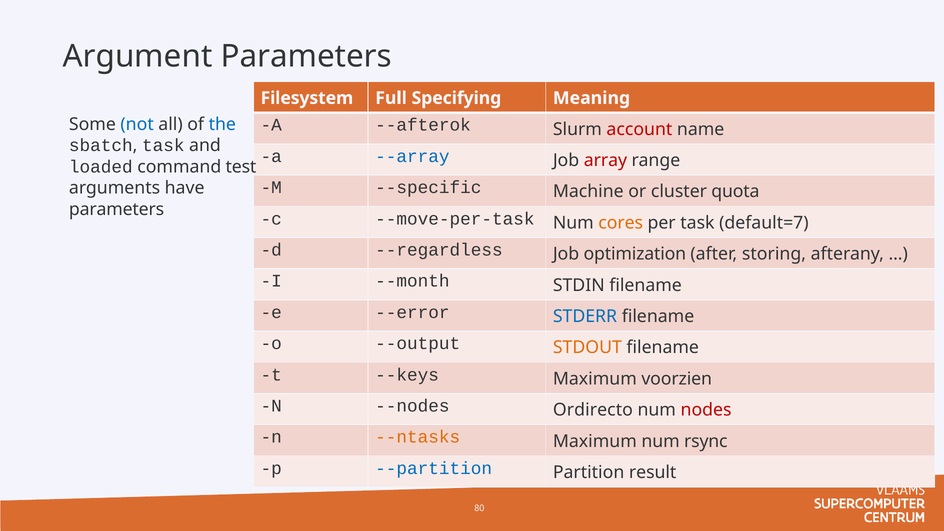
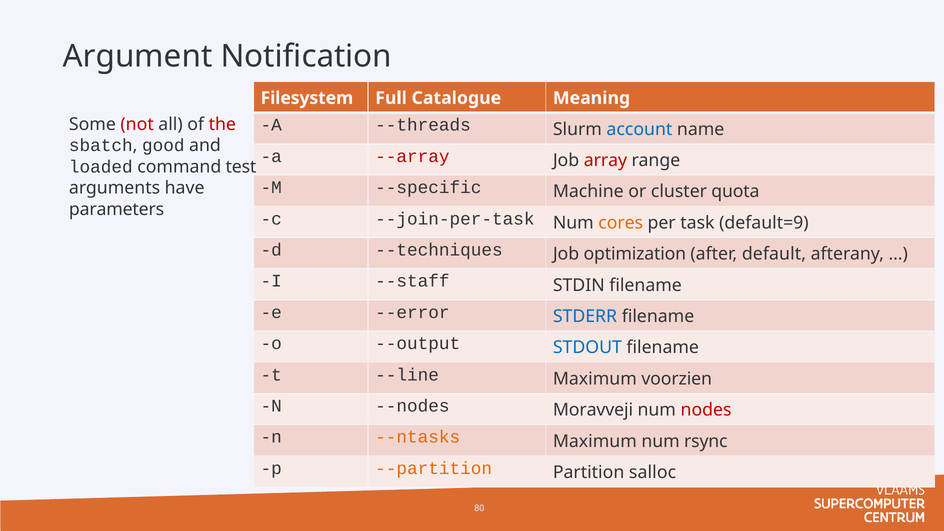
Argument Parameters: Parameters -> Notification (306, 56)
Specifying: Specifying -> Catalogue (456, 98)
--afterok: --afterok -> --threads (423, 125)
account colour: red -> blue (639, 129)
not colour: blue -> red (137, 124)
the colour: blue -> red (222, 124)
sbatch task: task -> good (163, 145)
--array colour: blue -> red (412, 156)
--move-per-task: --move-per-task -> --join-per-task (455, 219)
default=7: default=7 -> default=9 (764, 223)
--regardless: --regardless -> --techniques (439, 250)
storing: storing -> default (774, 254)
--month: --month -> --staff (412, 281)
STDOUT colour: orange -> blue (587, 348)
--keys: --keys -> --line (407, 375)
Ordirecto: Ordirecto -> Moravveji (593, 410)
--partition colour: blue -> orange (434, 468)
result: result -> salloc (653, 472)
